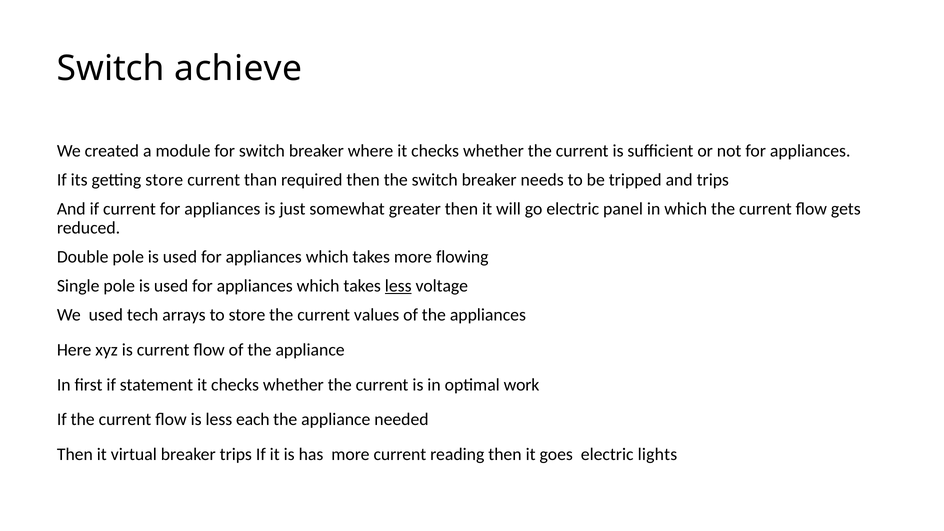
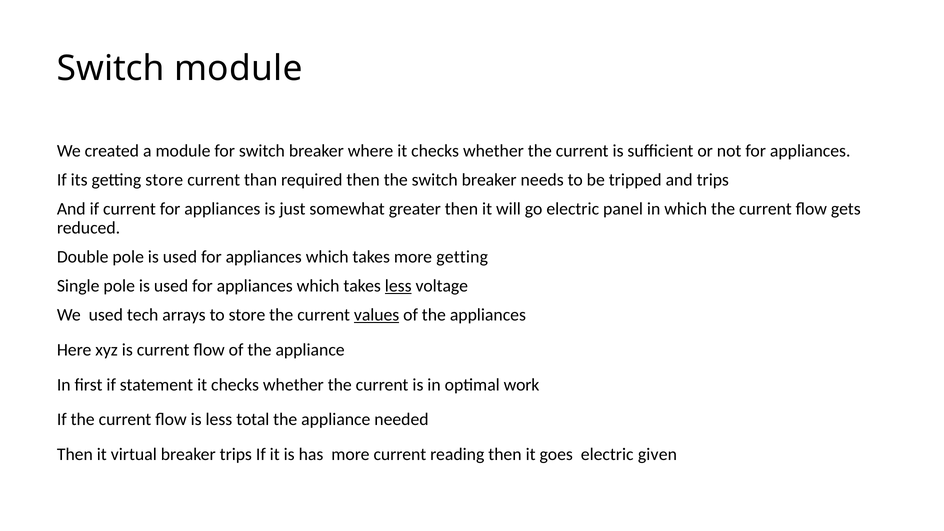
Switch achieve: achieve -> module (238, 69)
more flowing: flowing -> getting (462, 257)
values underline: none -> present (377, 315)
each: each -> total (253, 420)
lights: lights -> given (657, 454)
